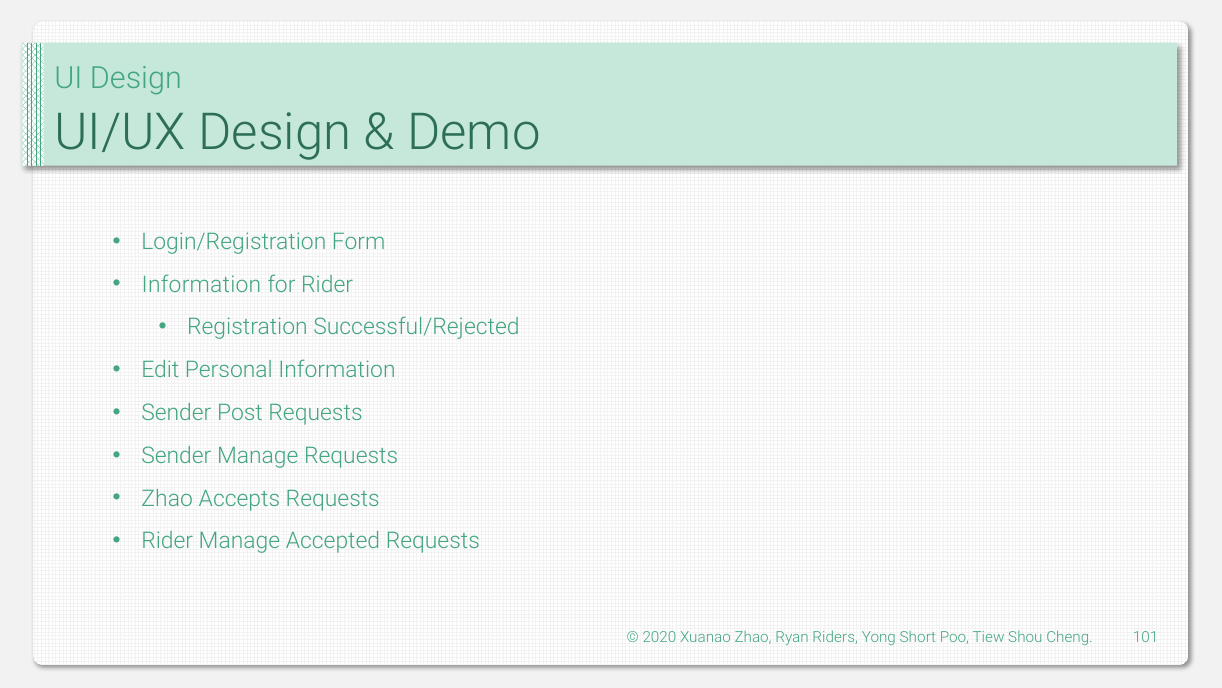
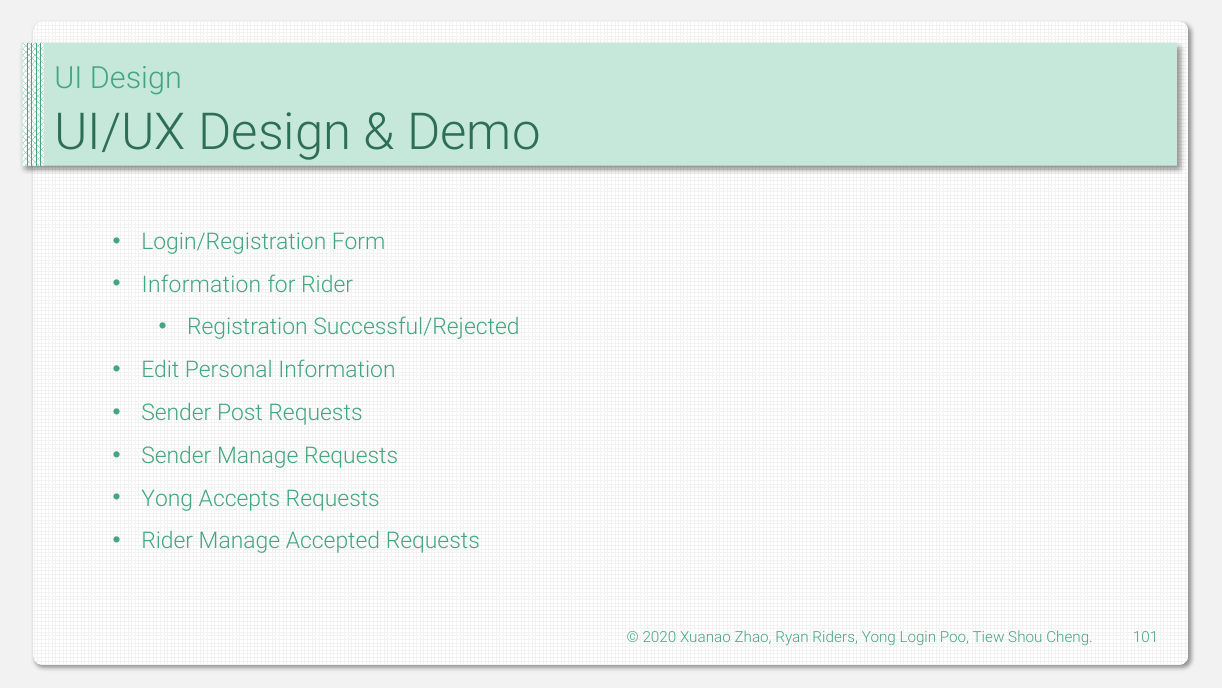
Zhao: Zhao -> Yong (167, 498)
Short: Short -> Login (918, 637)
